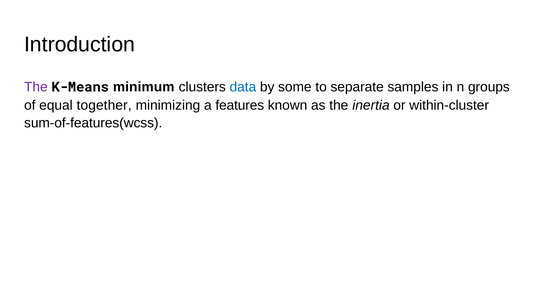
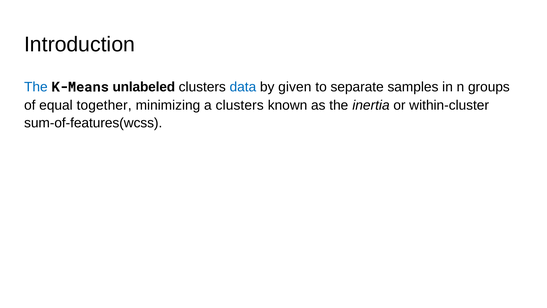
The colour: purple -> blue (36, 87)
minimum: minimum -> unlabeled (144, 87)
some: some -> given (295, 87)
a features: features -> clusters (240, 105)
